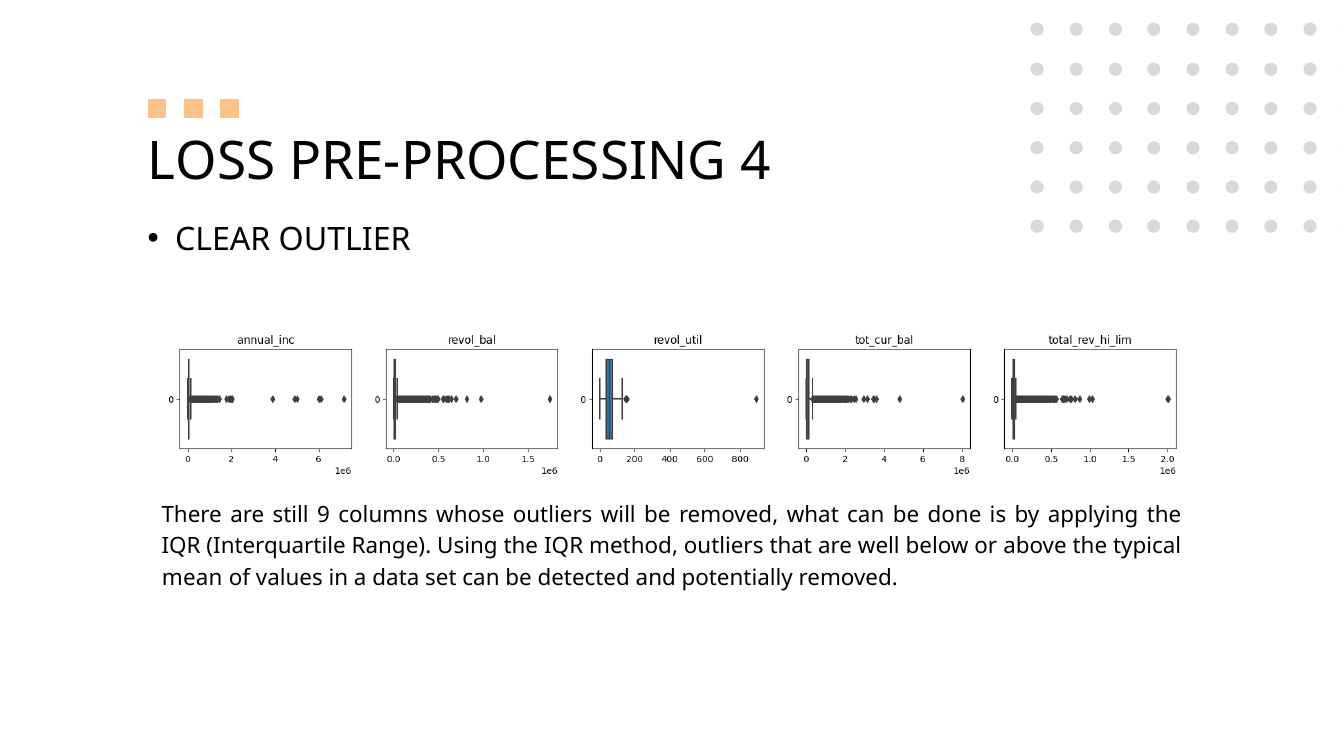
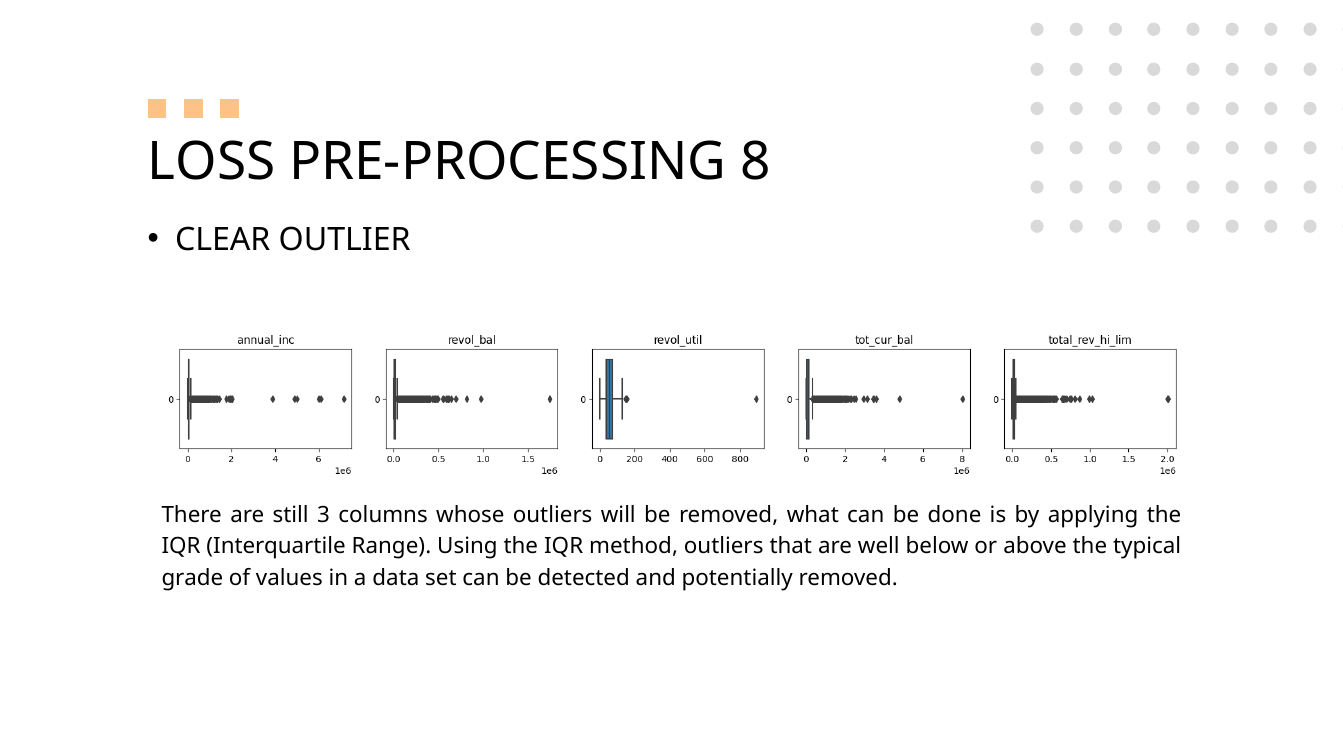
4: 4 -> 8 (755, 162)
9: 9 -> 3 (324, 515)
mean: mean -> grade (192, 577)
